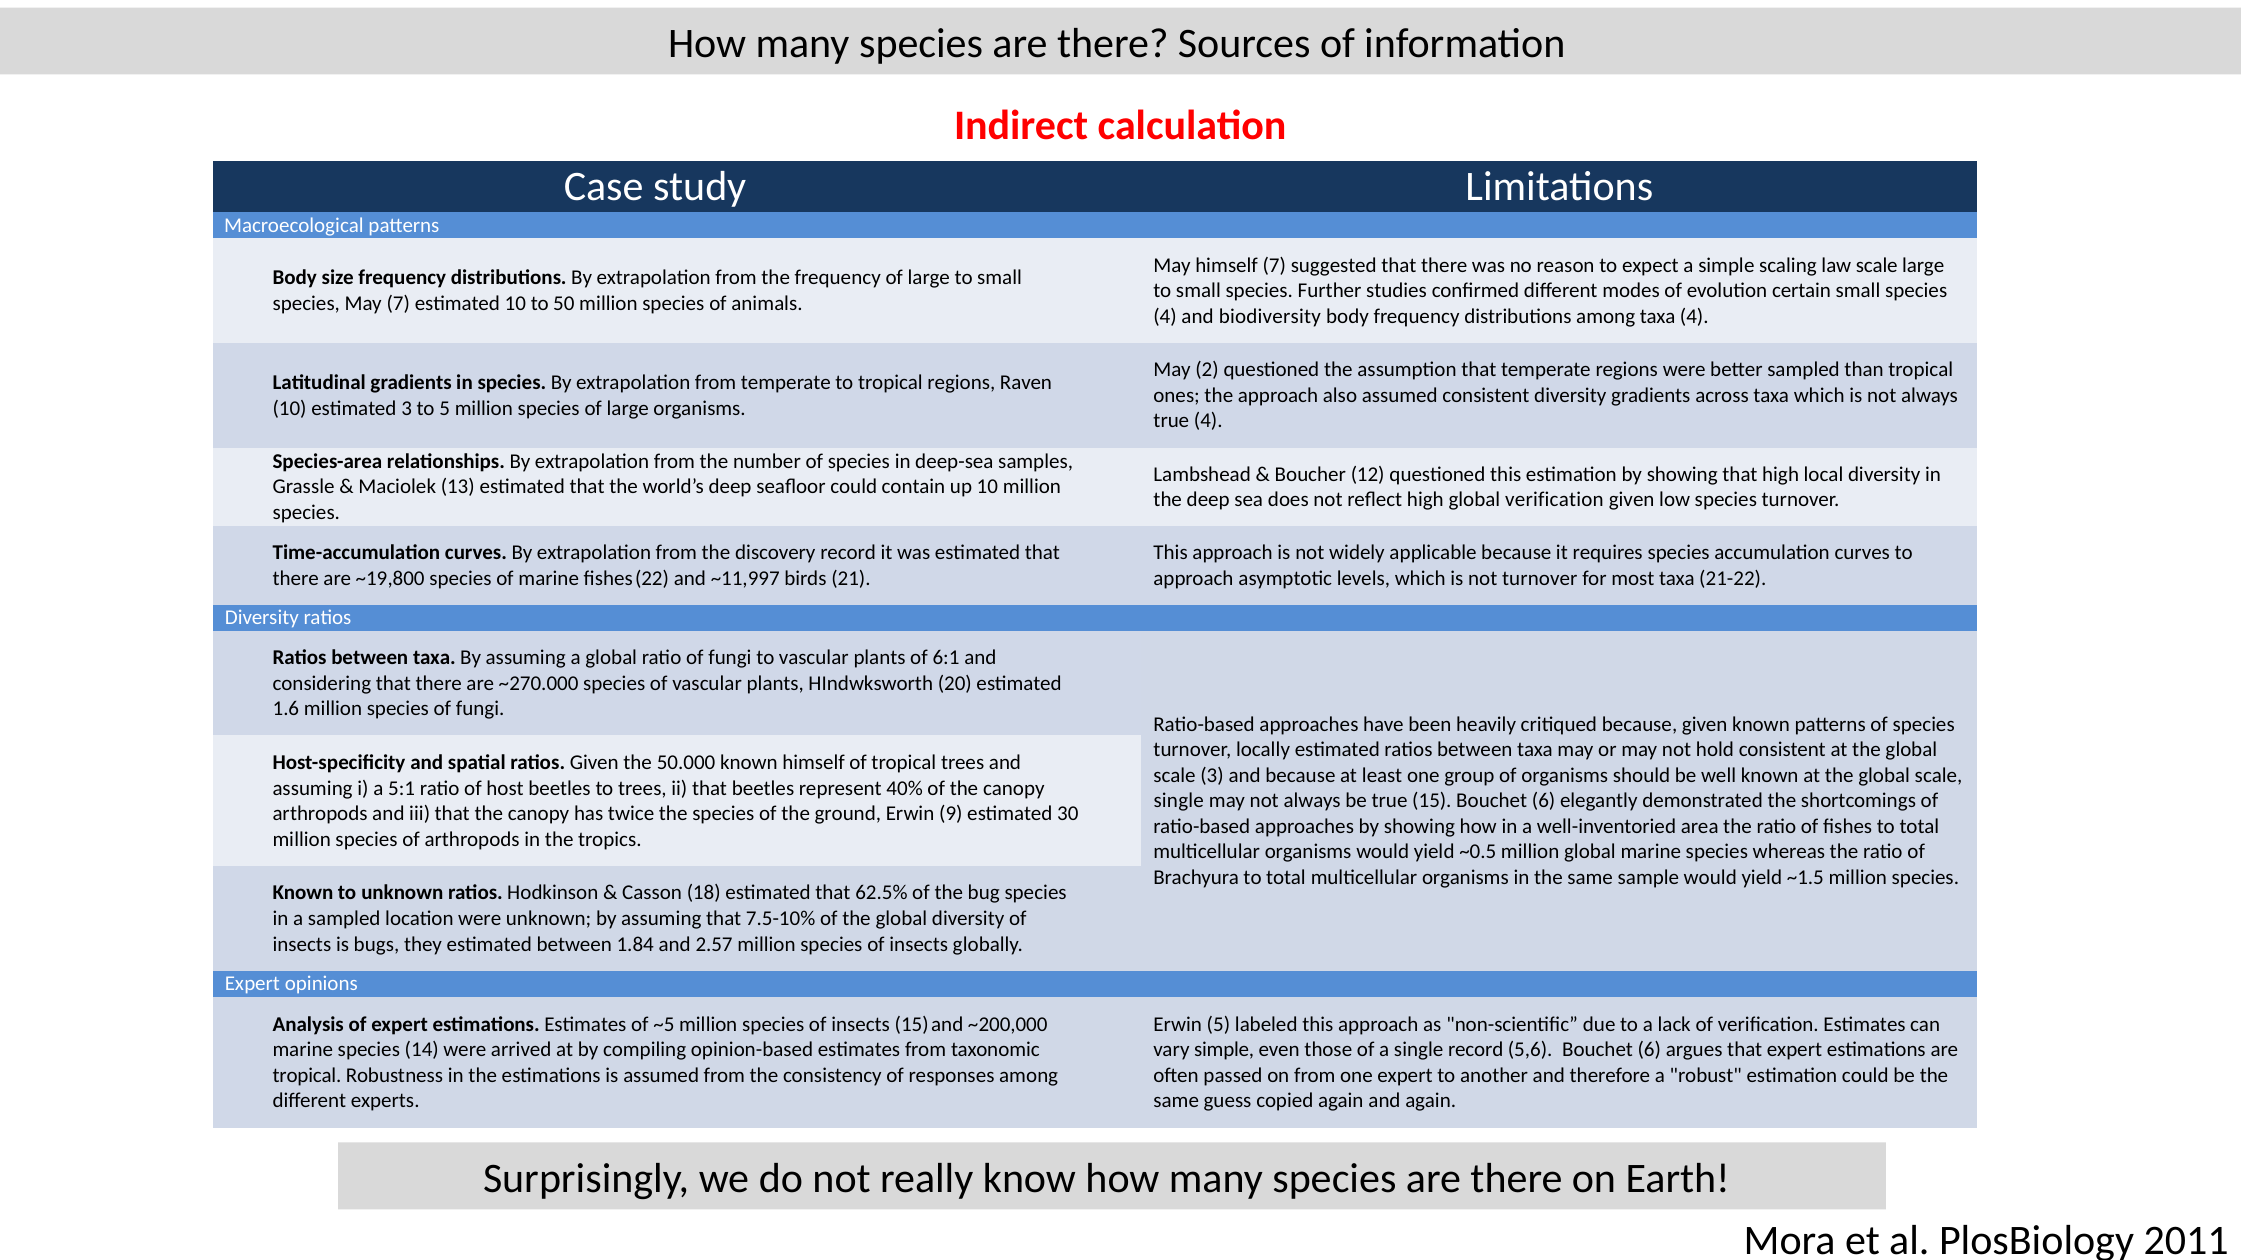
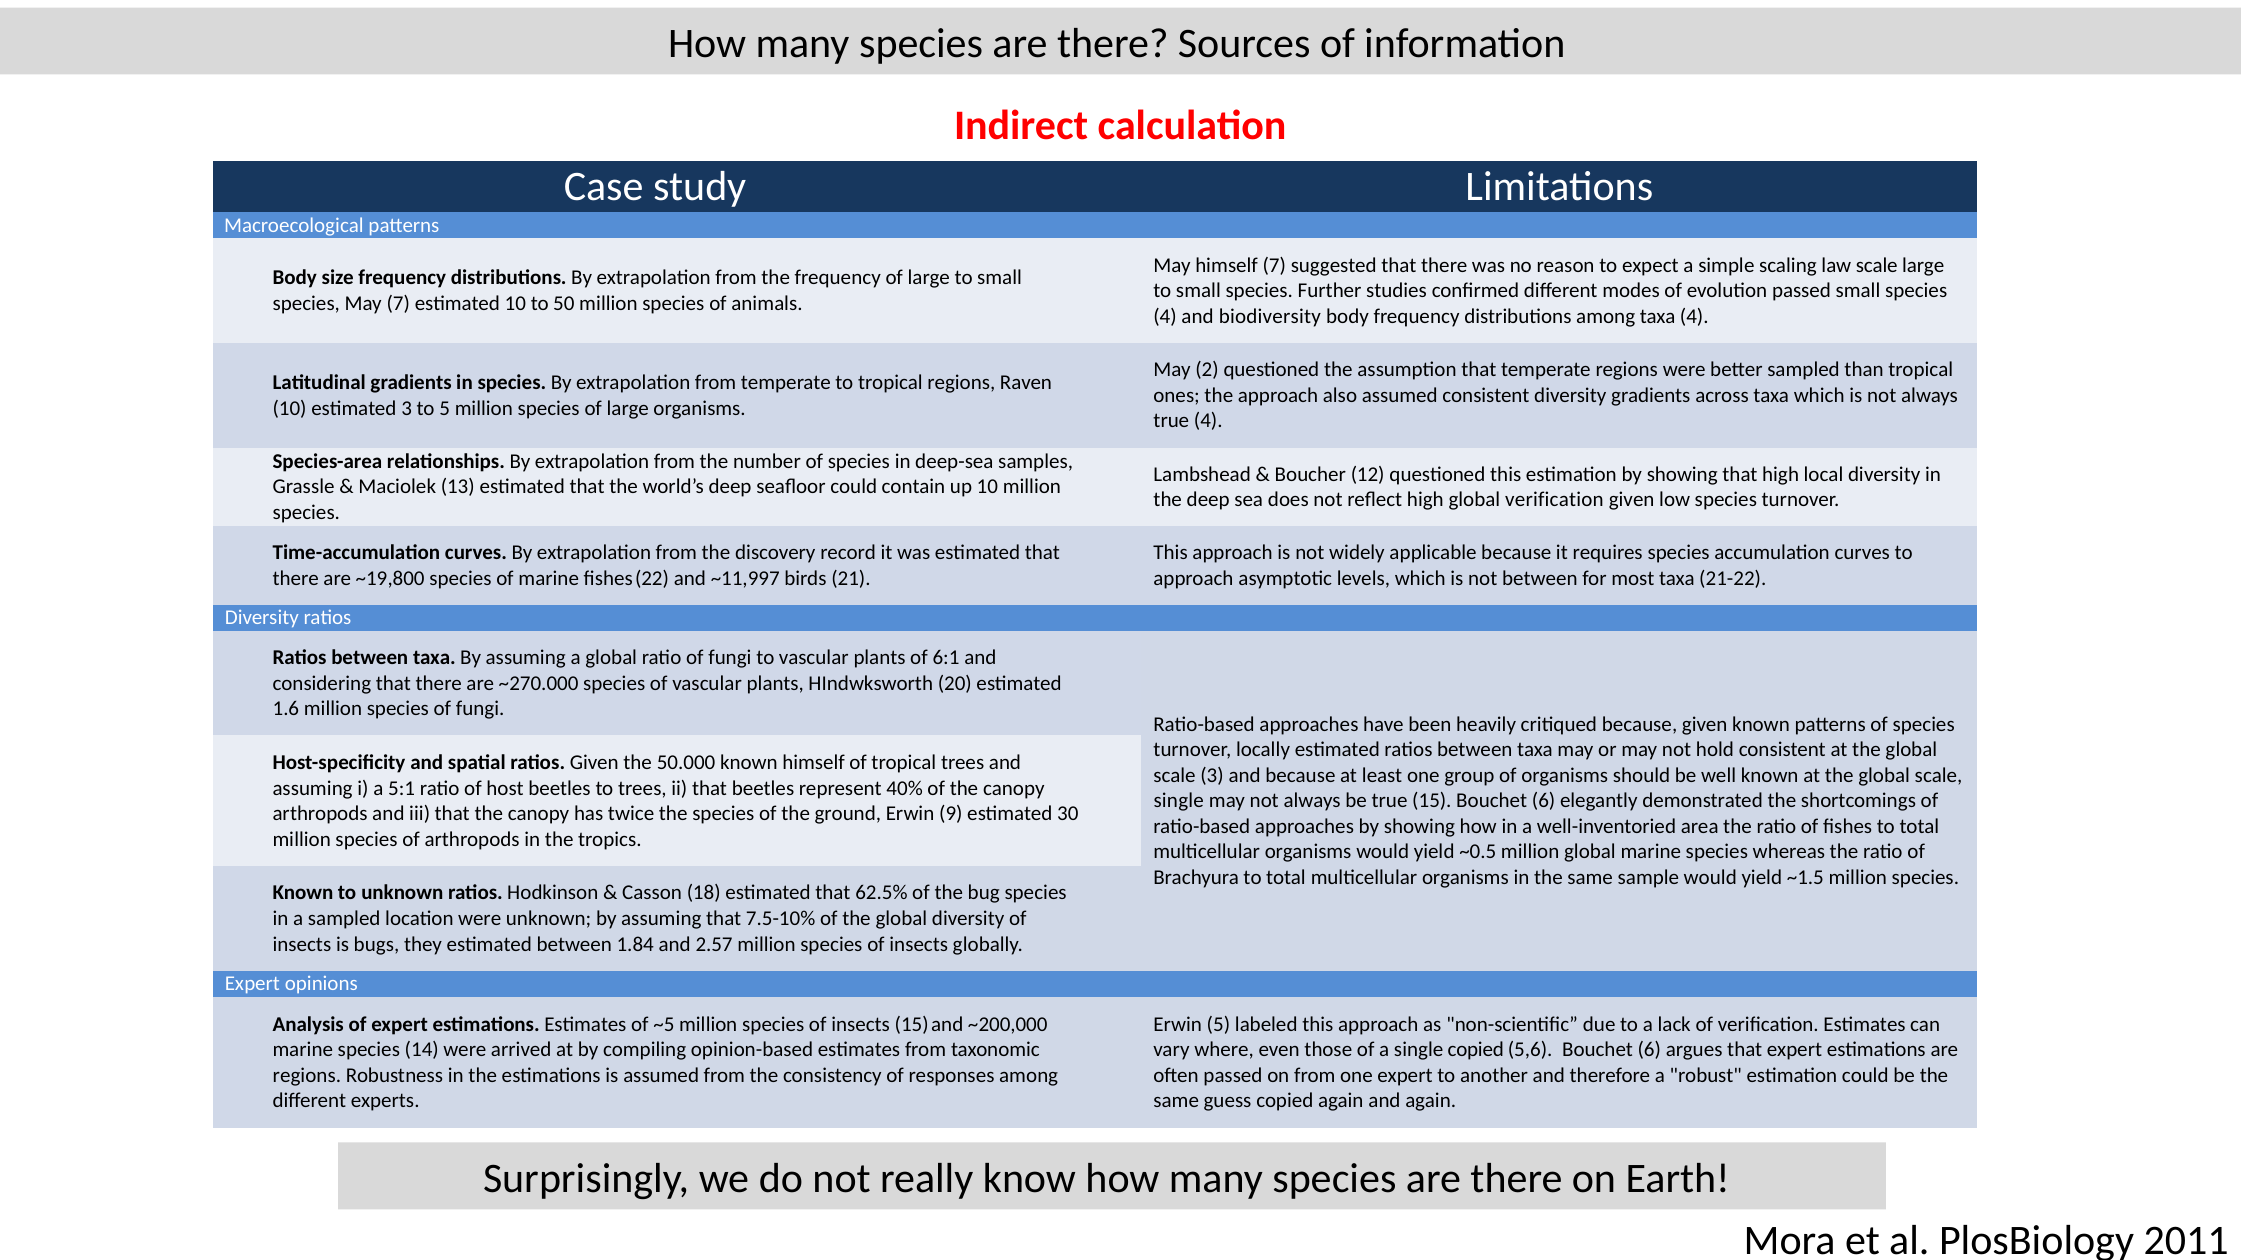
evolution certain: certain -> passed (1801, 291)
not turnover: turnover -> between (1540, 578)
vary simple: simple -> where (1224, 1050)
single record: record -> copied (1476, 1050)
tropical: tropical -> regions (307, 1076)
